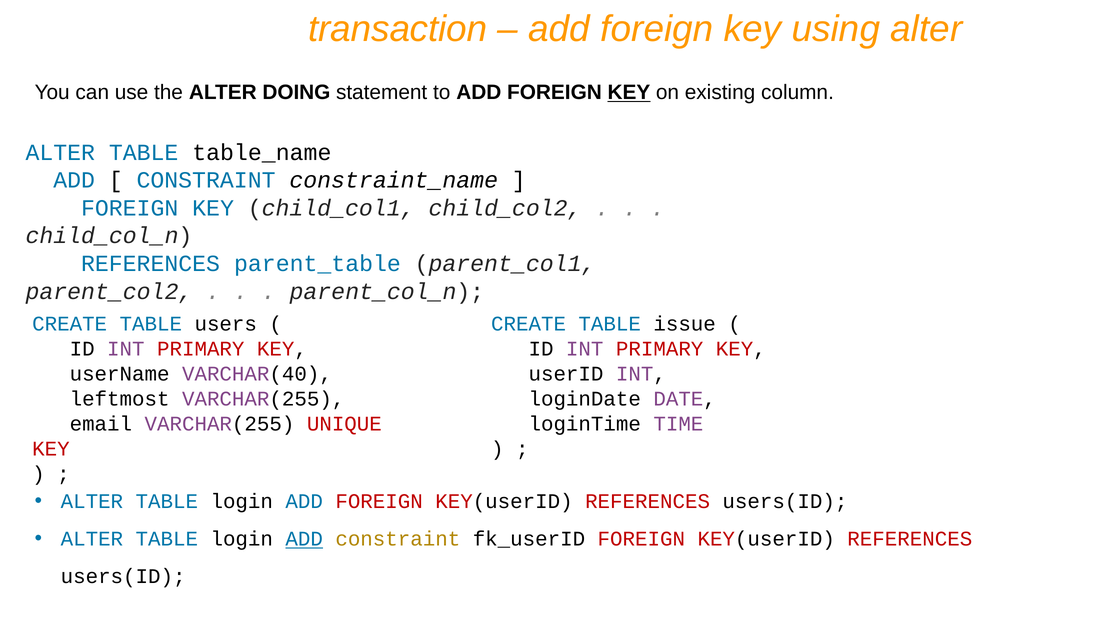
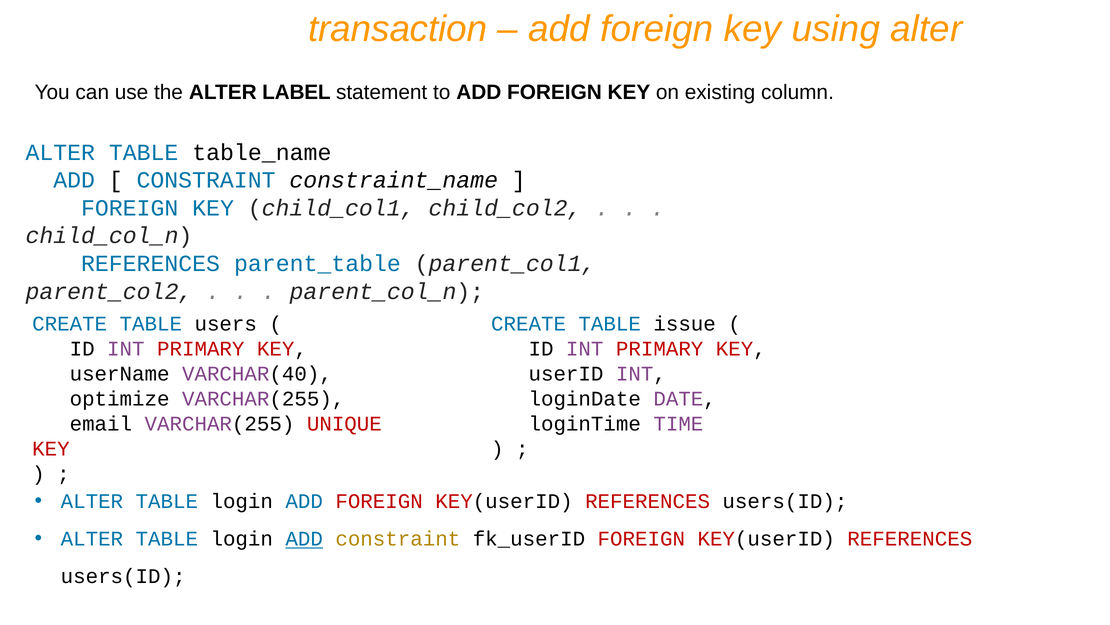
DOING: DOING -> LABEL (296, 92)
KEY underline: present -> none (629, 92)
leftmost: leftmost -> optimize (120, 399)
